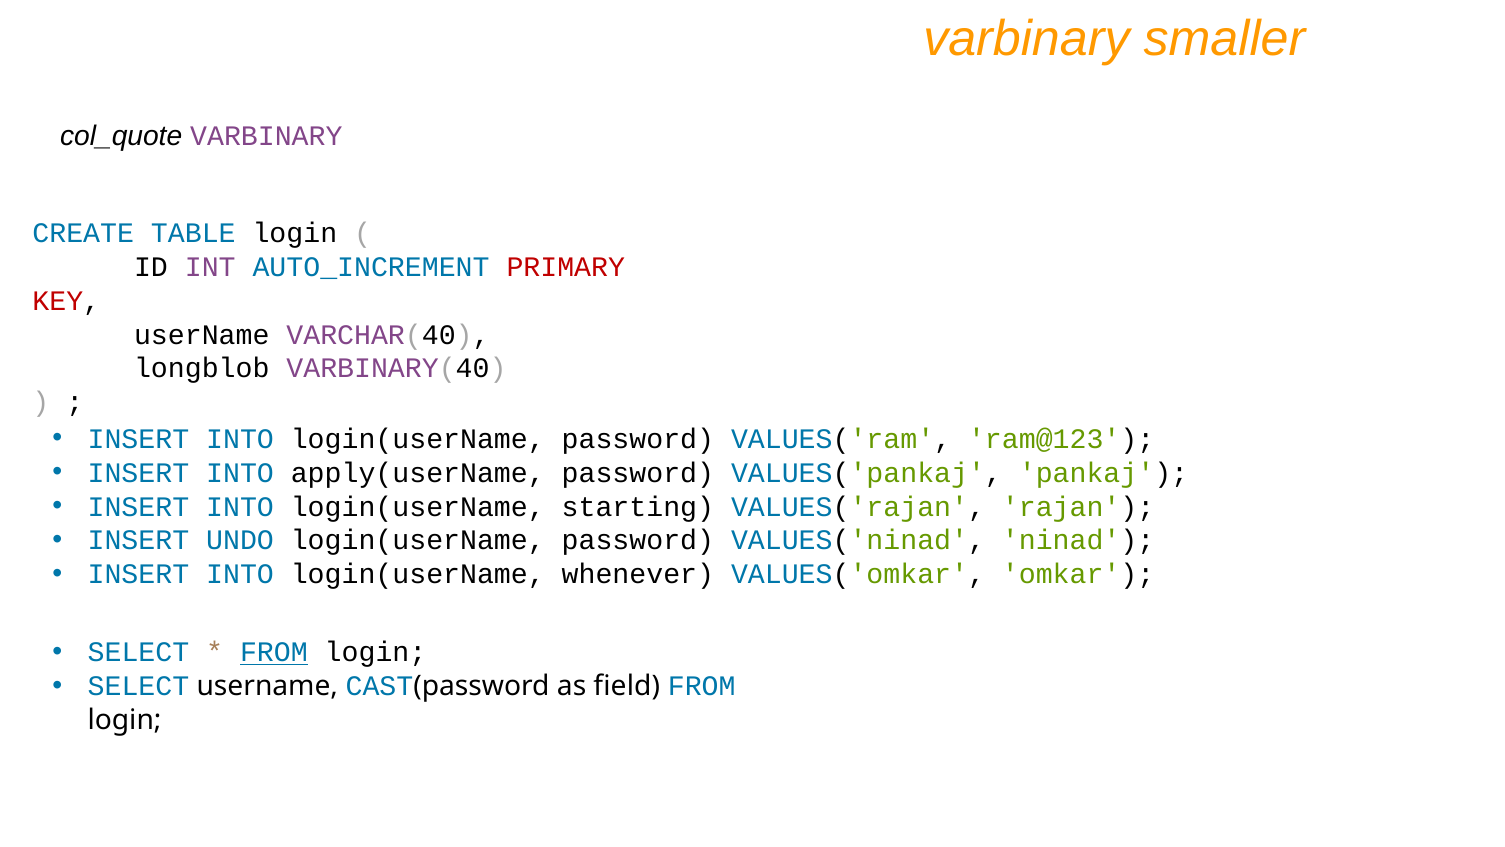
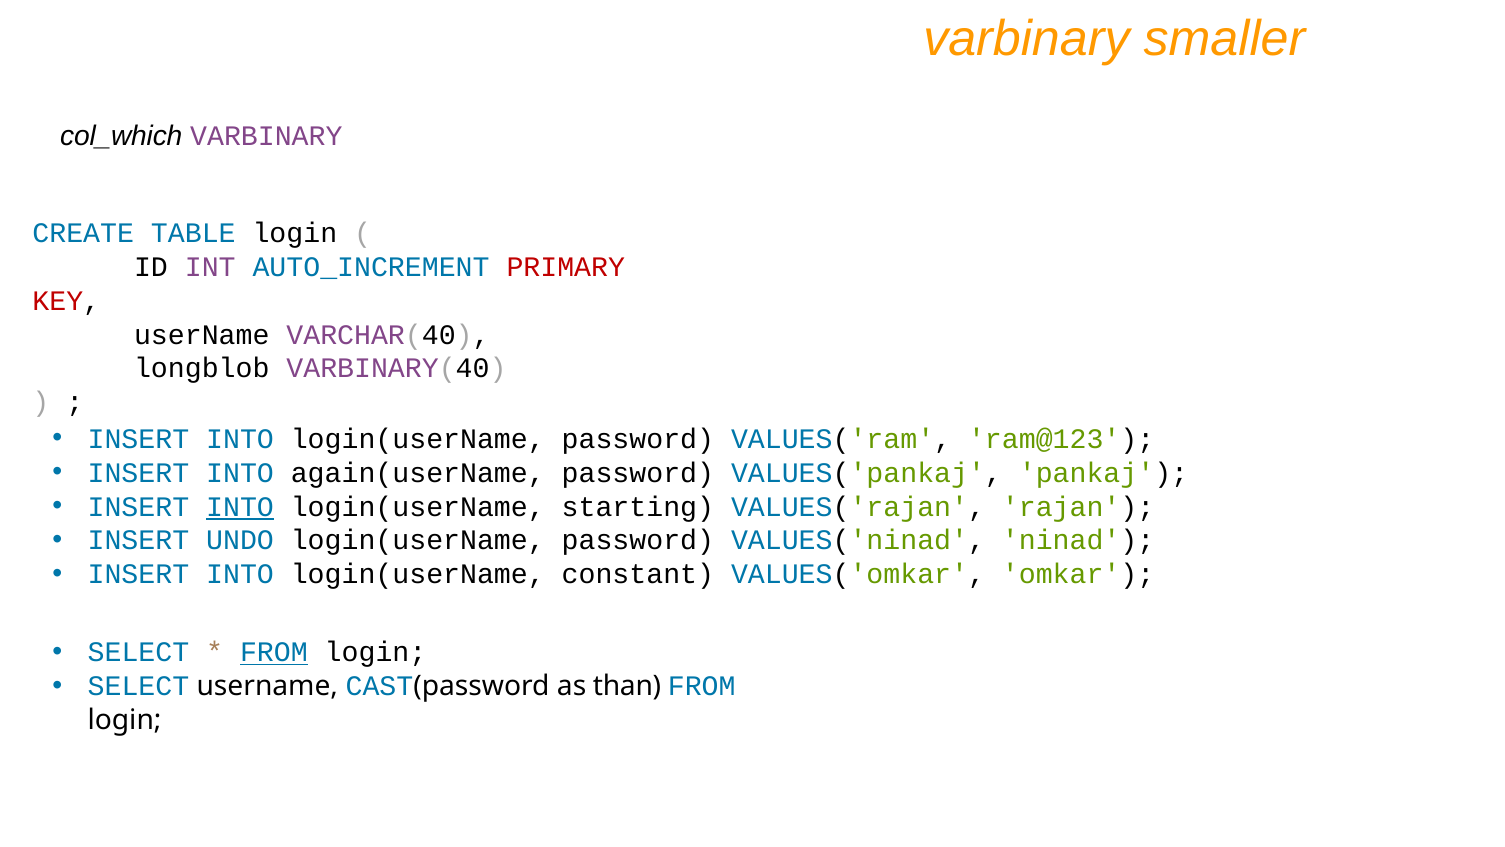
col_quote: col_quote -> col_which (121, 137)
apply(userName: apply(userName -> again(userName (418, 473)
INTO underline: none -> present (240, 507)
whenever: whenever -> constant (638, 574)
field: field -> than (627, 686)
